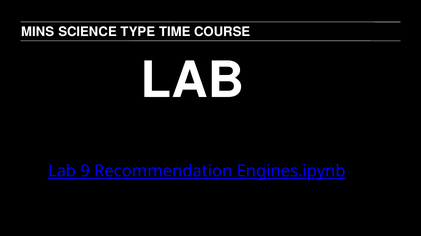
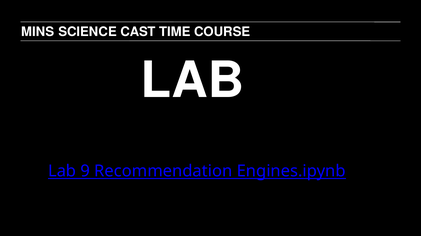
TYPE: TYPE -> CAST (138, 32)
